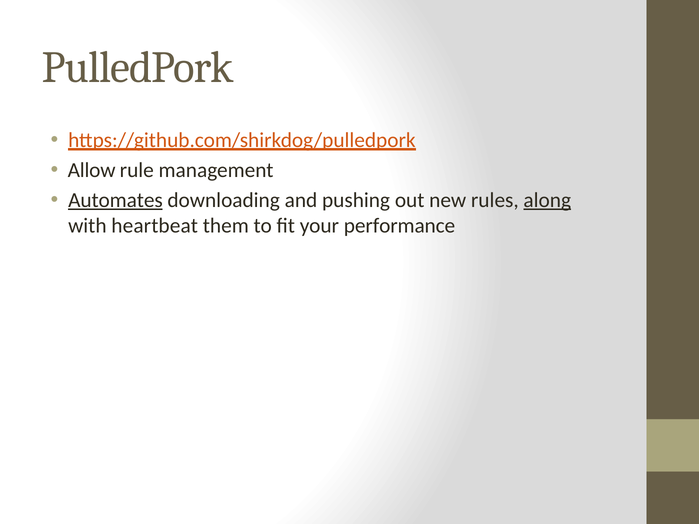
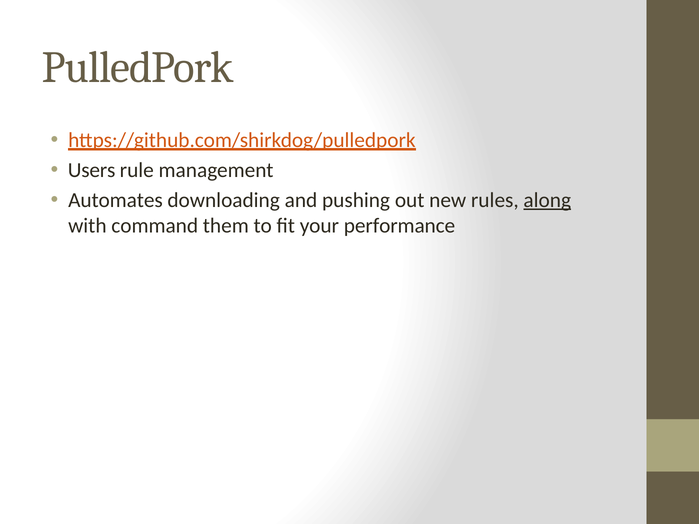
Allow: Allow -> Users (92, 170)
Automates underline: present -> none (115, 200)
heartbeat: heartbeat -> command (155, 226)
